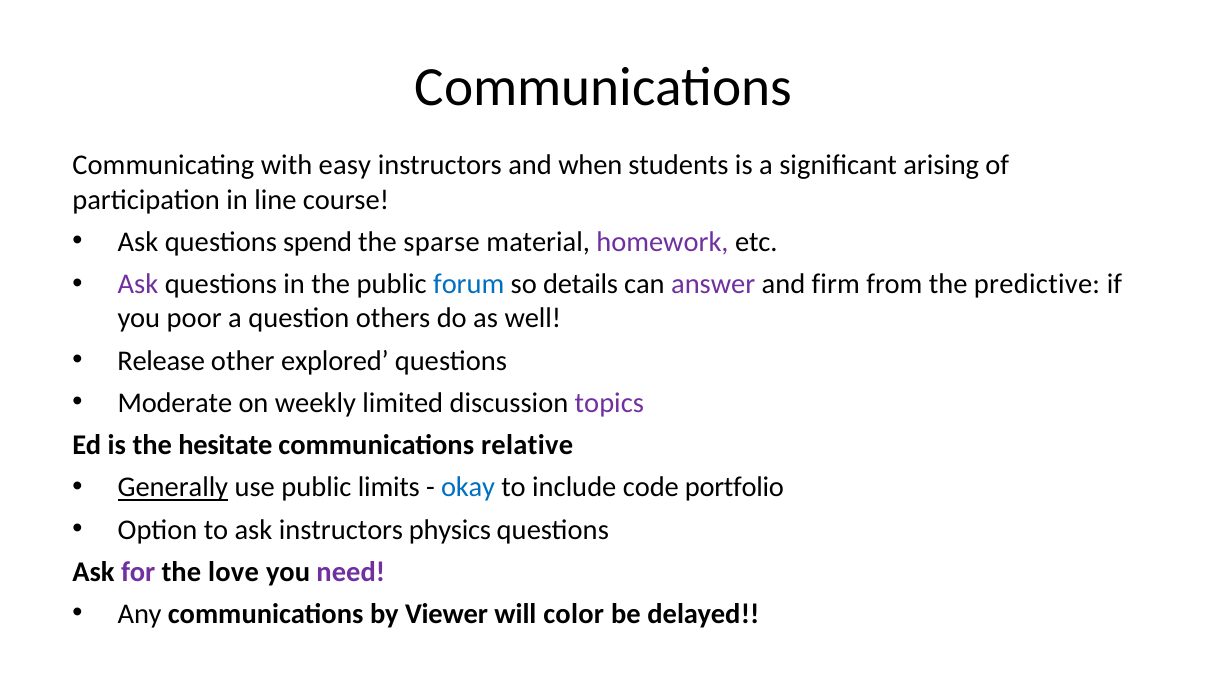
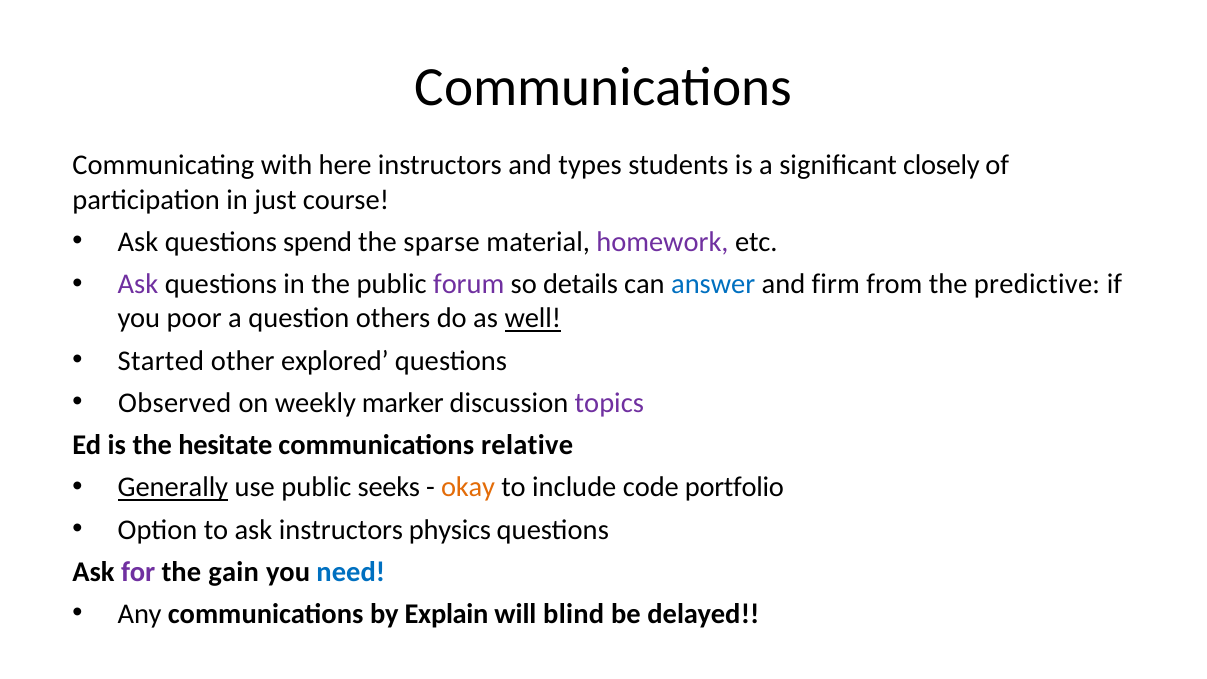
easy: easy -> here (345, 165)
when: when -> types (590, 165)
arising: arising -> closely (941, 165)
line: line -> just (275, 200)
forum colour: blue -> purple (469, 284)
answer colour: purple -> blue (713, 284)
well underline: none -> present (533, 318)
Release: Release -> Started (161, 361)
Moderate: Moderate -> Observed (175, 403)
limited: limited -> marker (403, 403)
limits: limits -> seeks (389, 487)
okay colour: blue -> orange (468, 487)
love: love -> gain (234, 572)
need colour: purple -> blue (351, 572)
Viewer: Viewer -> Explain (447, 614)
color: color -> blind (574, 614)
